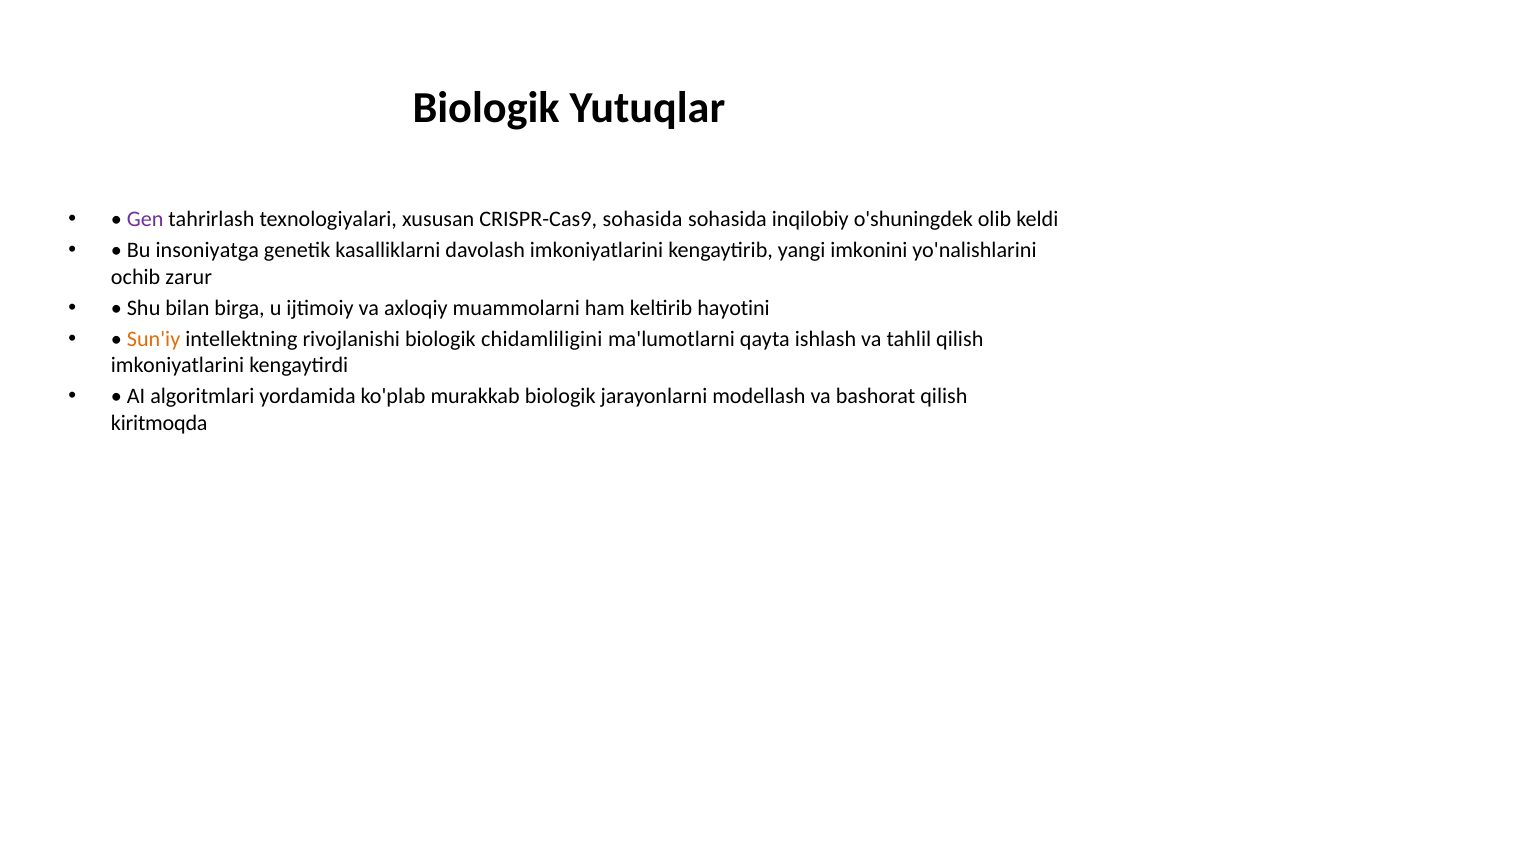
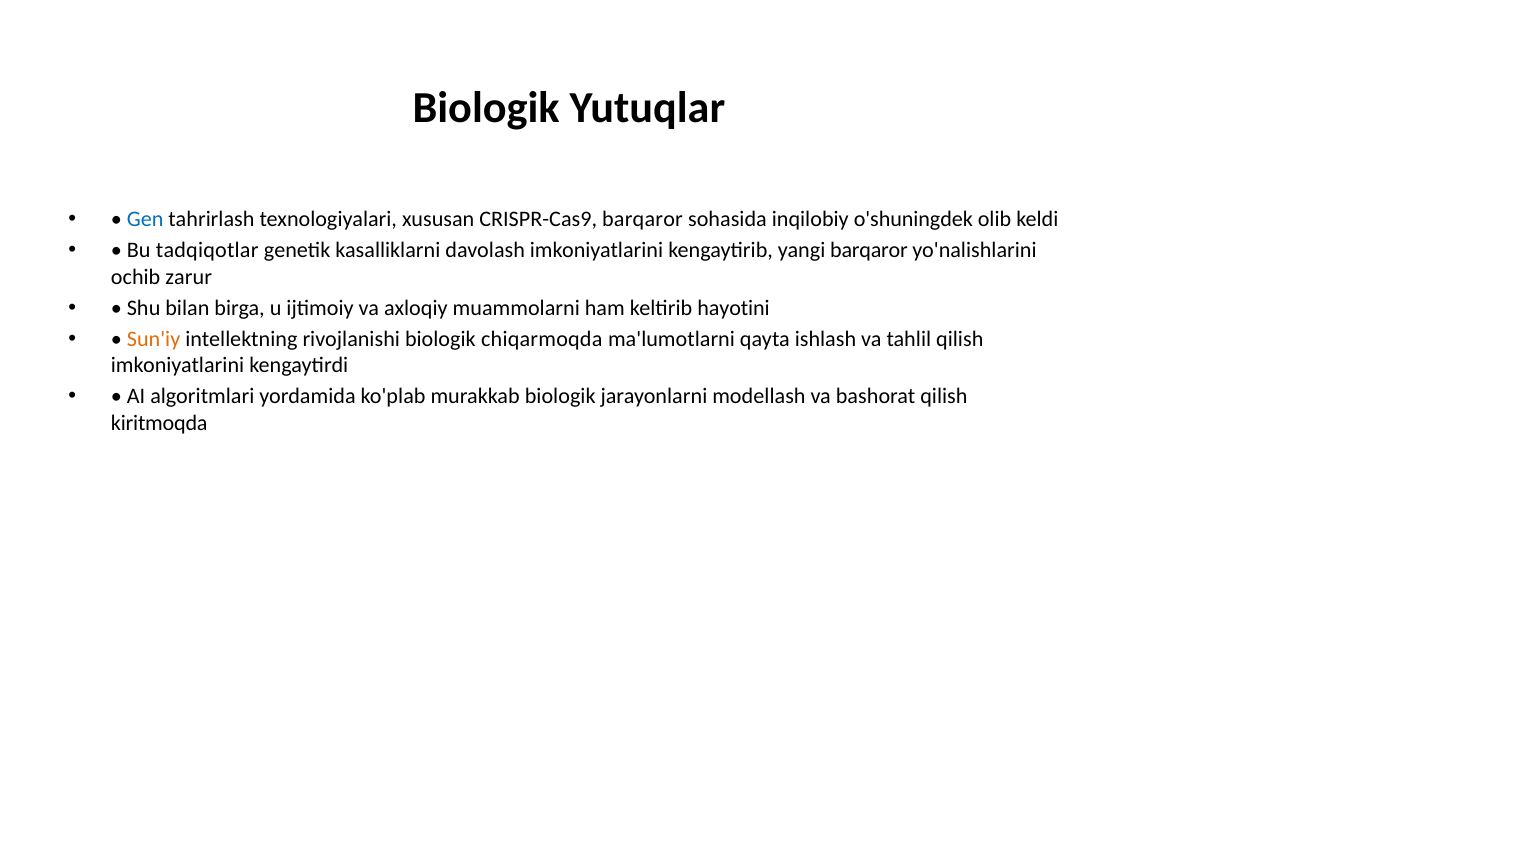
Gen colour: purple -> blue (145, 220)
CRISPR-Cas9 sohasida: sohasida -> barqaror (643, 220)
insoniyatga: insoniyatga -> tadqiqotlar (207, 251)
yangi imkonini: imkonini -> barqaror (869, 251)
chidamliligini: chidamliligini -> chiqarmoqda (542, 339)
